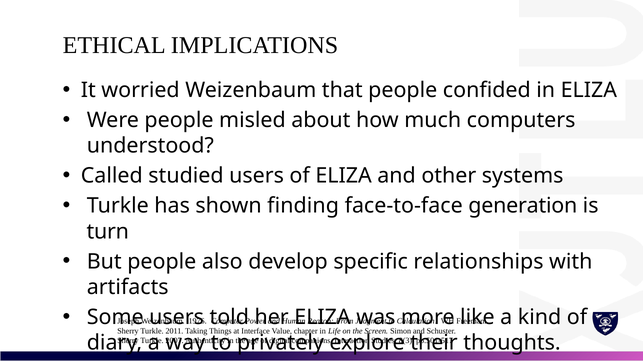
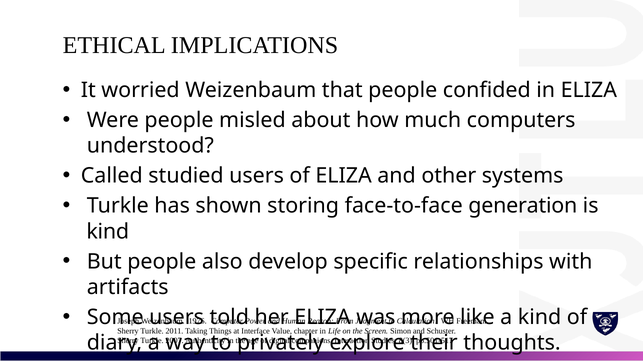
finding: finding -> storing (303, 206)
turn: turn -> kind (108, 232)
